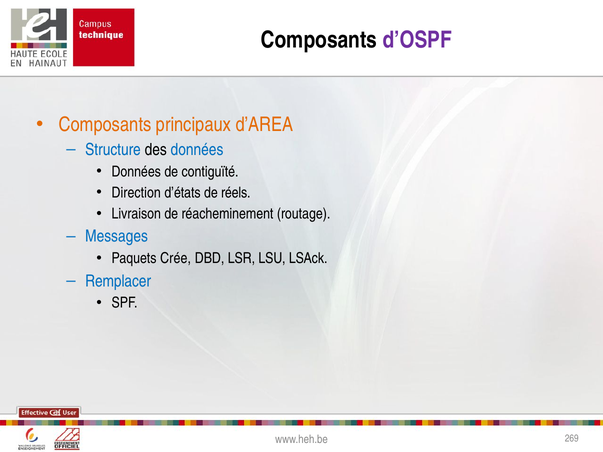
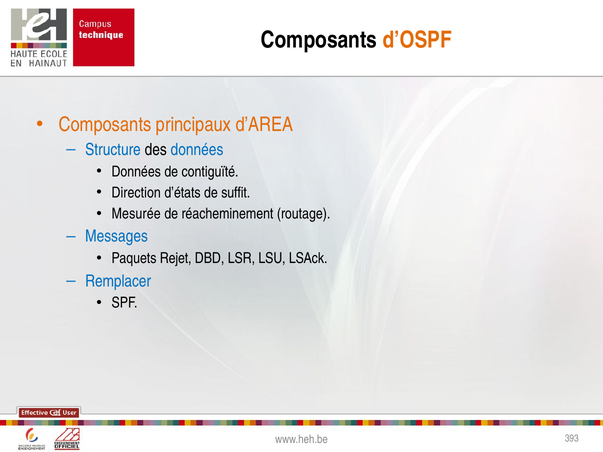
d’OSPF colour: purple -> orange (417, 40)
réels: réels -> suffit (236, 193)
Livraison: Livraison -> Mesurée (136, 214)
Crée: Crée -> Rejet (176, 259)
269: 269 -> 393 (572, 439)
